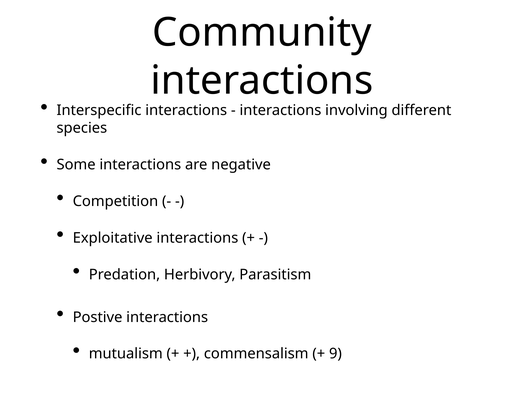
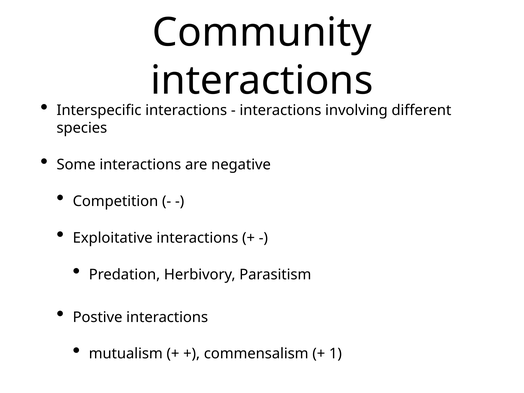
9: 9 -> 1 (335, 354)
